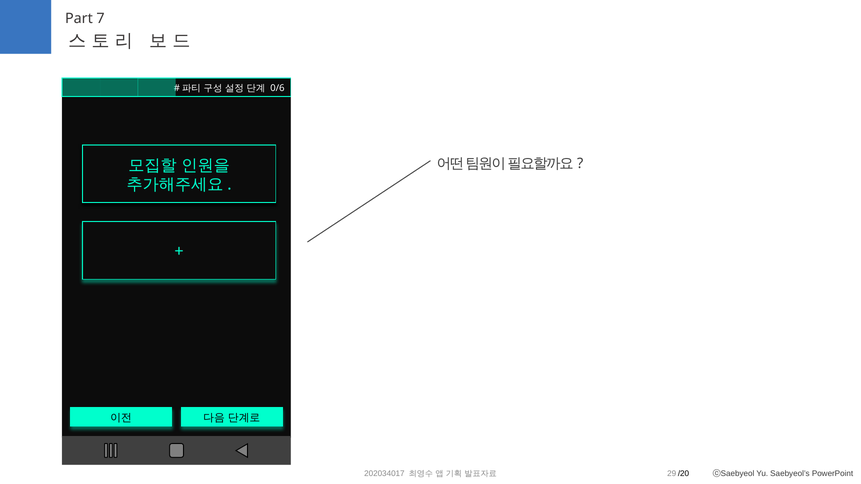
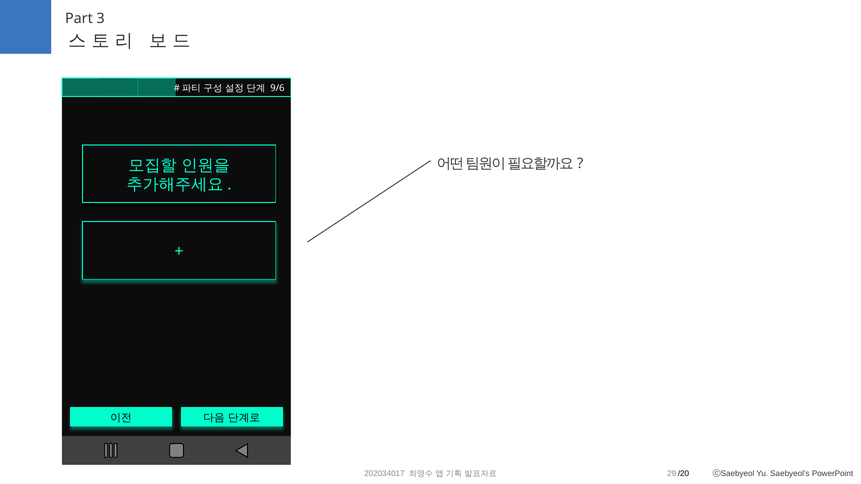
7: 7 -> 3 (101, 18)
0/6: 0/6 -> 9/6 (277, 88)
